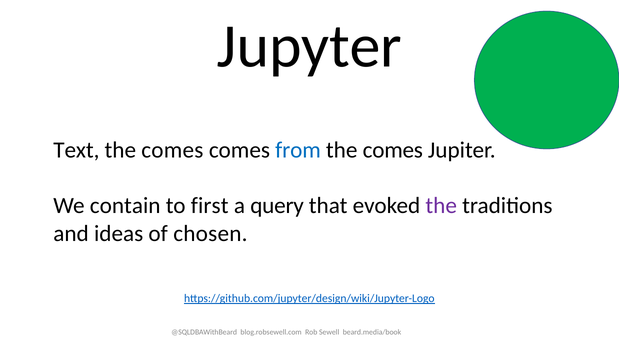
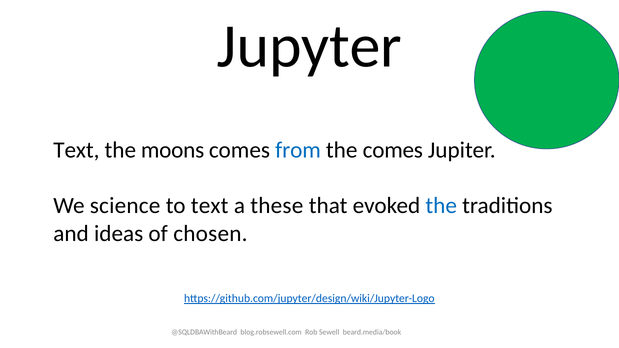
comes: comes -> moons (173, 150)
contain: contain -> science (125, 206)
to first: first -> text (210, 206)
query: query -> these (277, 206)
the colour: purple -> blue (441, 206)
